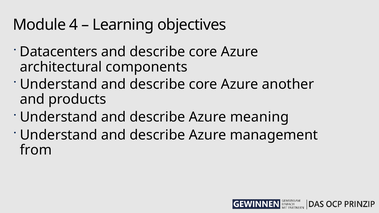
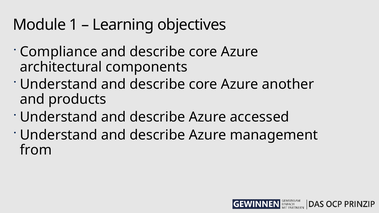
4: 4 -> 1 (74, 25)
Datacenters: Datacenters -> Compliance (59, 52)
meaning: meaning -> accessed (260, 117)
